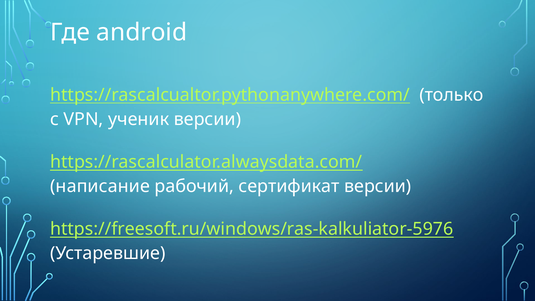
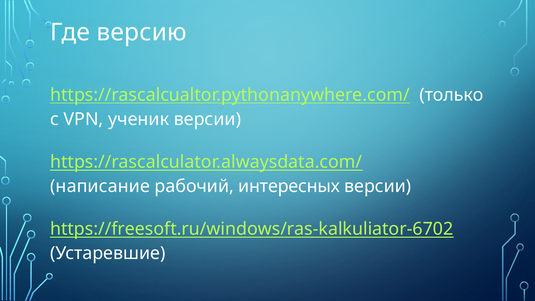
android: android -> версию (142, 32)
сертификат: сертификат -> интересных (289, 186)
https://freesoft.ru/windows/ras-kalkuliator-5976: https://freesoft.ru/windows/ras-kalkuliator-5976 -> https://freesoft.ru/windows/ras-kalkuliator-6702 (252, 229)
